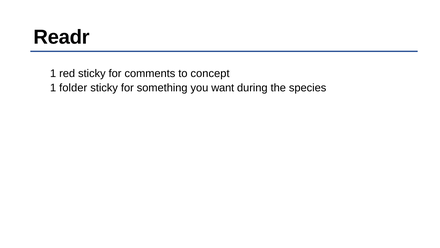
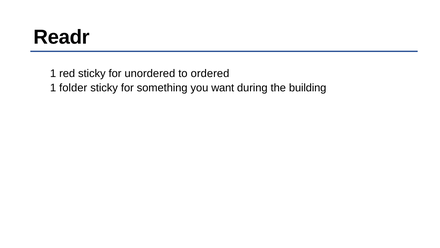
comments: comments -> unordered (150, 73)
concept: concept -> ordered (210, 73)
species: species -> building (308, 88)
